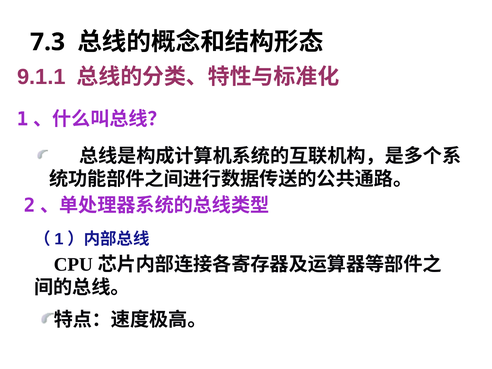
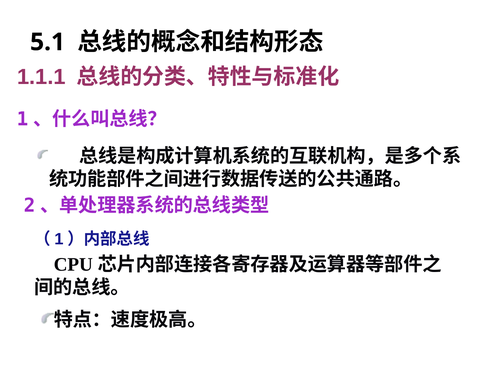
7.3: 7.3 -> 5.1 (48, 42)
9.1.1: 9.1.1 -> 1.1.1 (41, 77)
